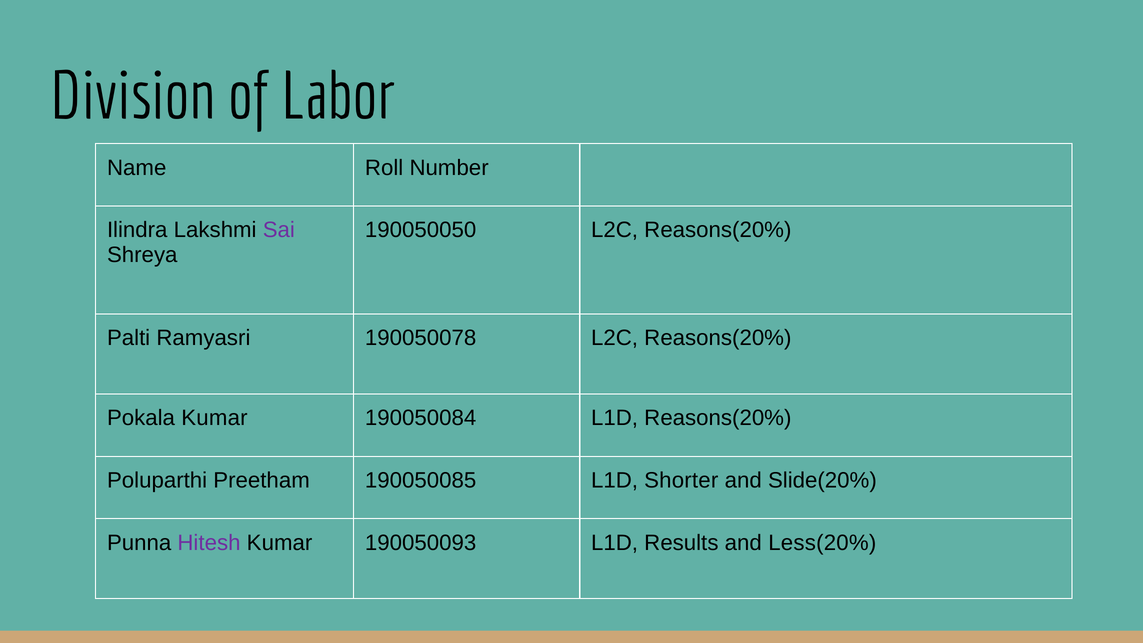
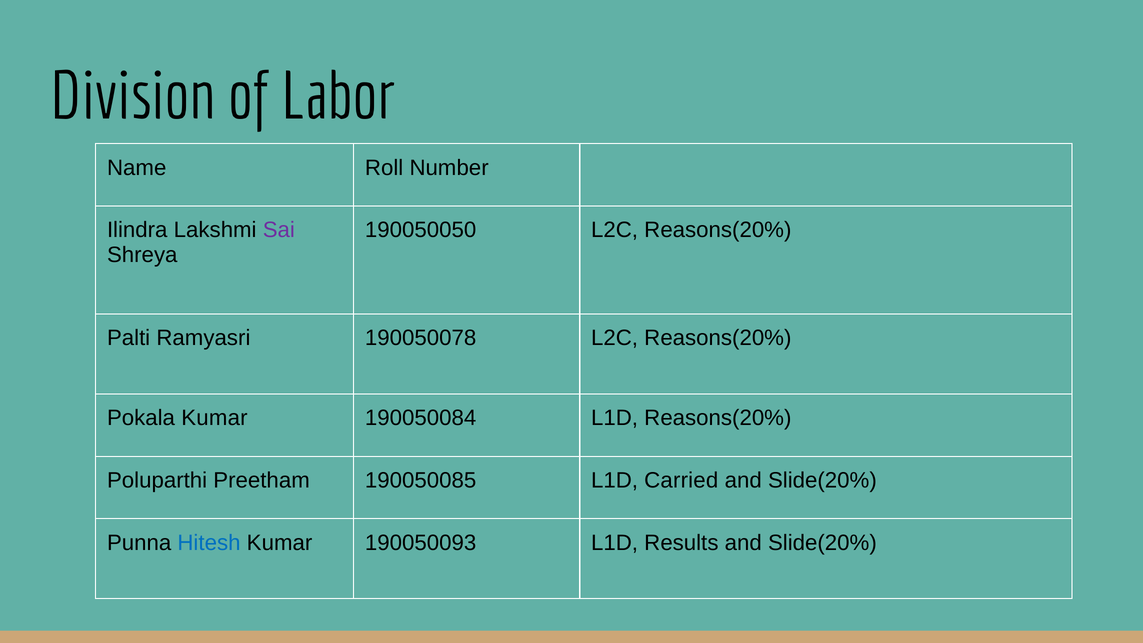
Shorter: Shorter -> Carried (681, 481)
Hitesh colour: purple -> blue (209, 543)
Results and Less(20%: Less(20% -> Slide(20% (822, 543)
